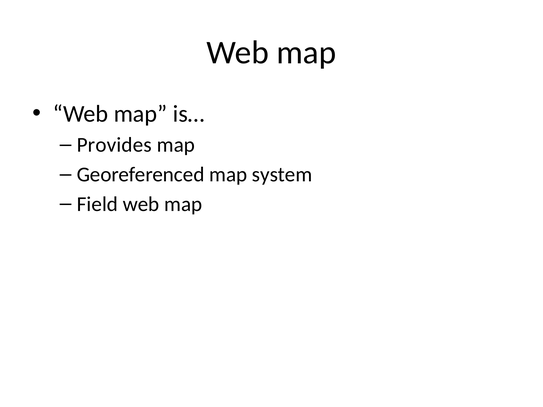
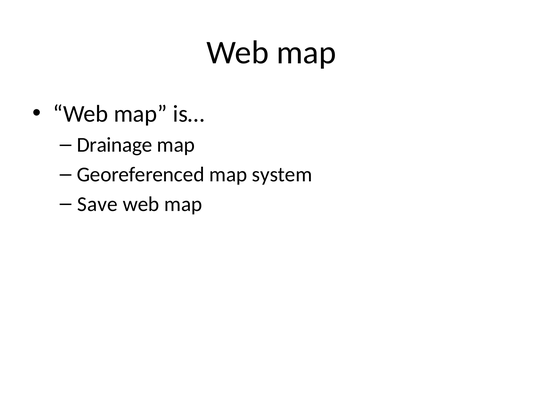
Provides: Provides -> Drainage (115, 145)
Field: Field -> Save (97, 204)
